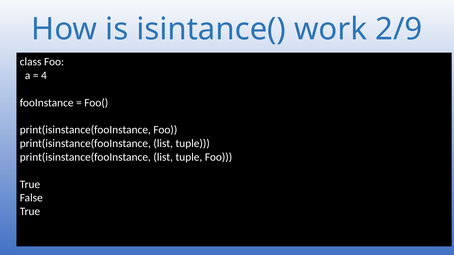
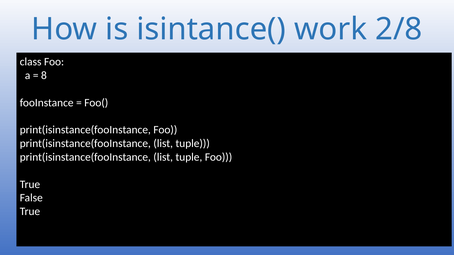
2/9: 2/9 -> 2/8 (399, 29)
4: 4 -> 8 (44, 76)
